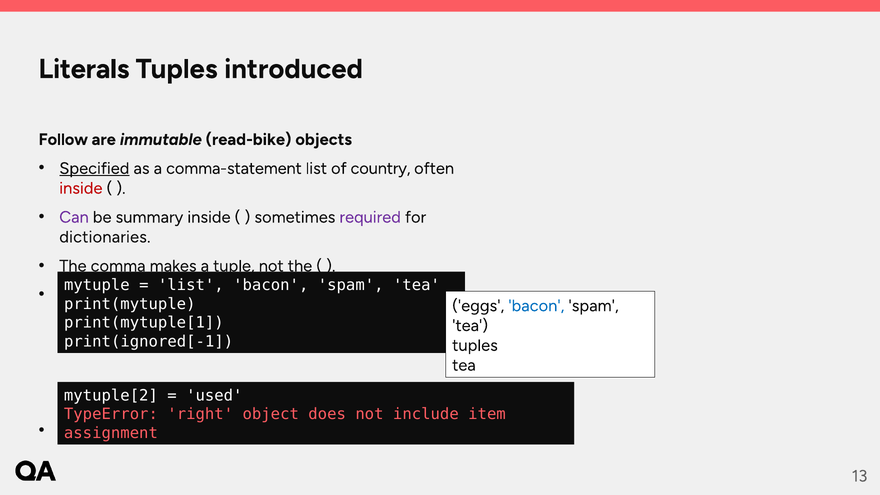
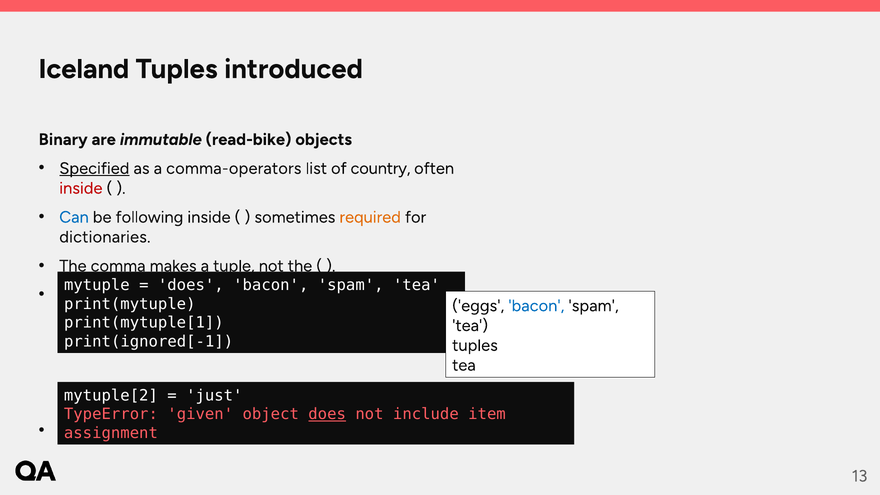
Literals: Literals -> Iceland (84, 69)
Follow: Follow -> Binary (63, 139)
comma-statement: comma-statement -> comma-operators (234, 168)
Can colour: purple -> blue (74, 217)
summary: summary -> following (149, 217)
required colour: purple -> orange (370, 217)
list: list -> does (191, 285)
used: used -> just (214, 396)
right: right -> given (200, 414)
does underline: none -> present (327, 414)
